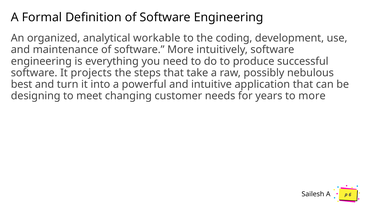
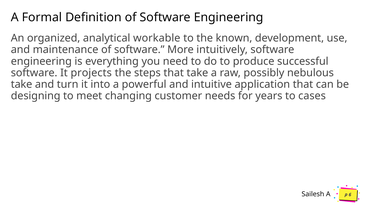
coding: coding -> known (234, 38)
best: best -> take (22, 84)
to more: more -> cases (312, 96)
